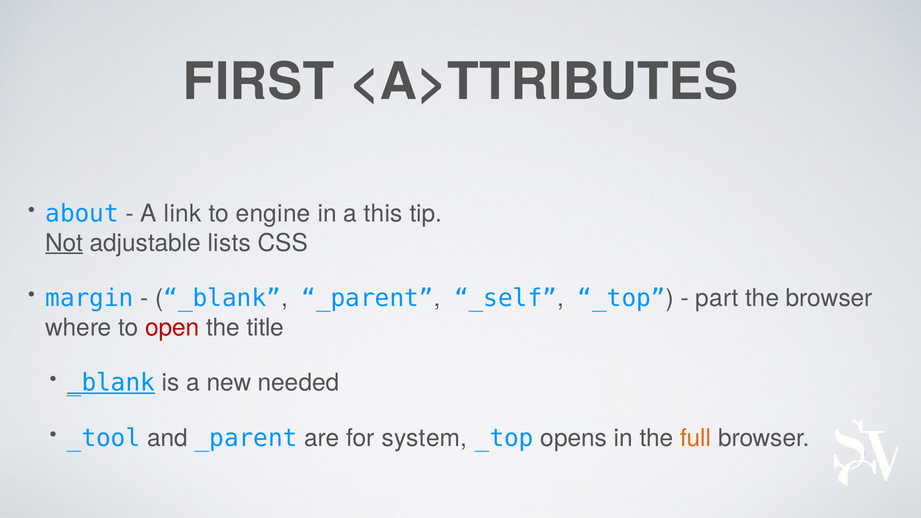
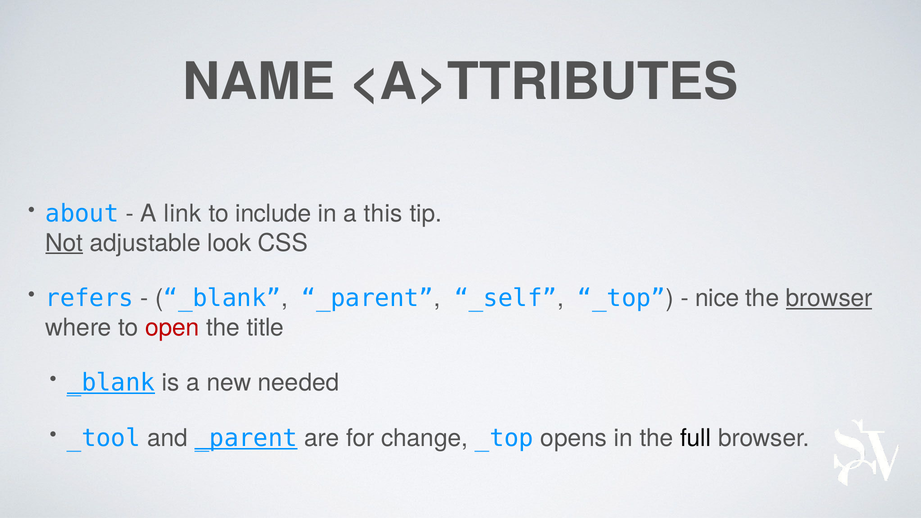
FIRST: FIRST -> NAME (259, 82)
engine: engine -> include (273, 214)
lists: lists -> look (230, 243)
margin: margin -> refers (89, 298)
part: part -> nice (717, 298)
browser underline: none -> present (829, 298)
_parent underline: none -> present (246, 438)
system: system -> change (425, 438)
full colour: orange -> black (696, 438)
